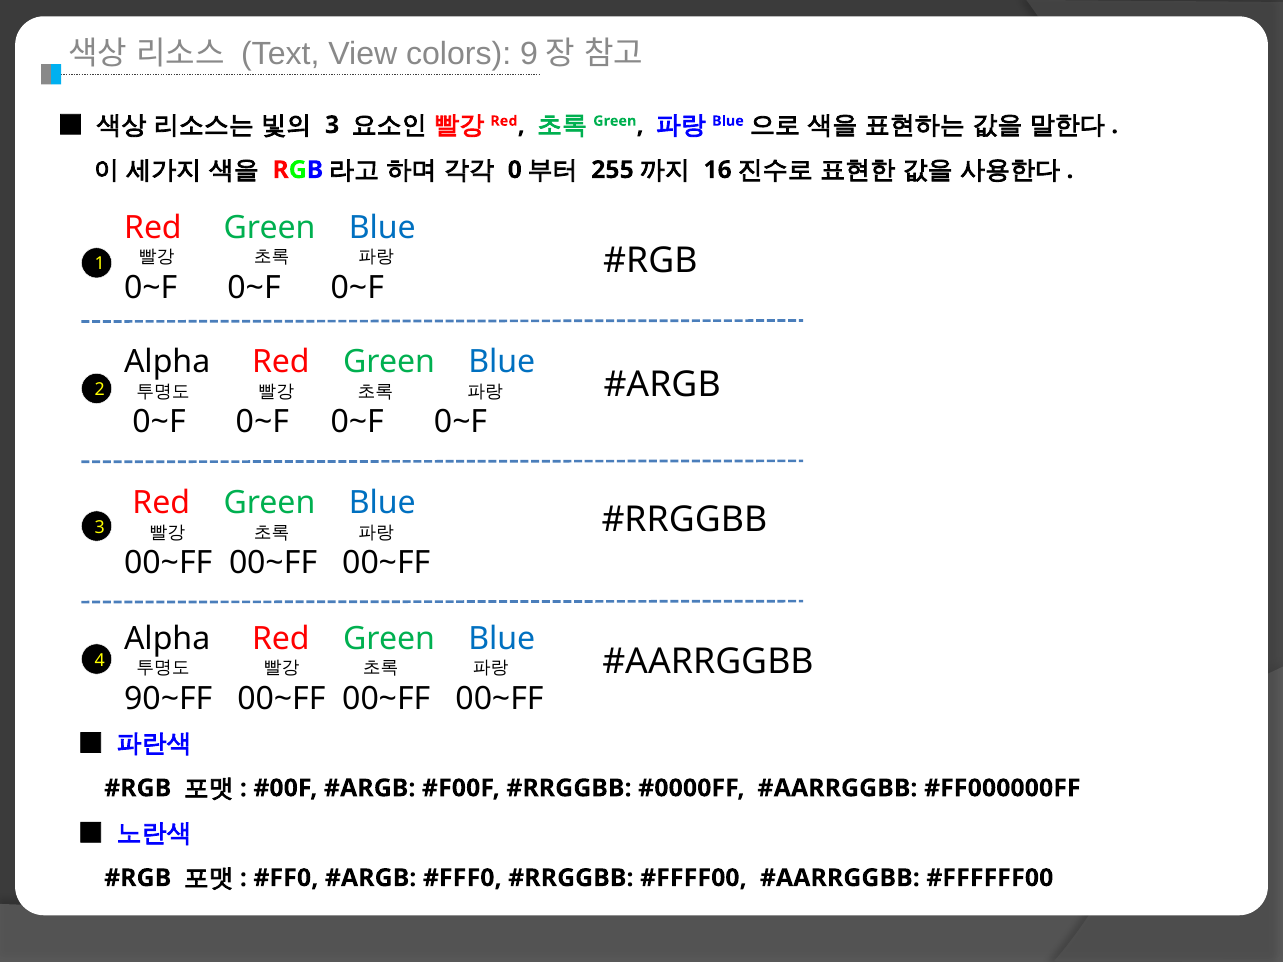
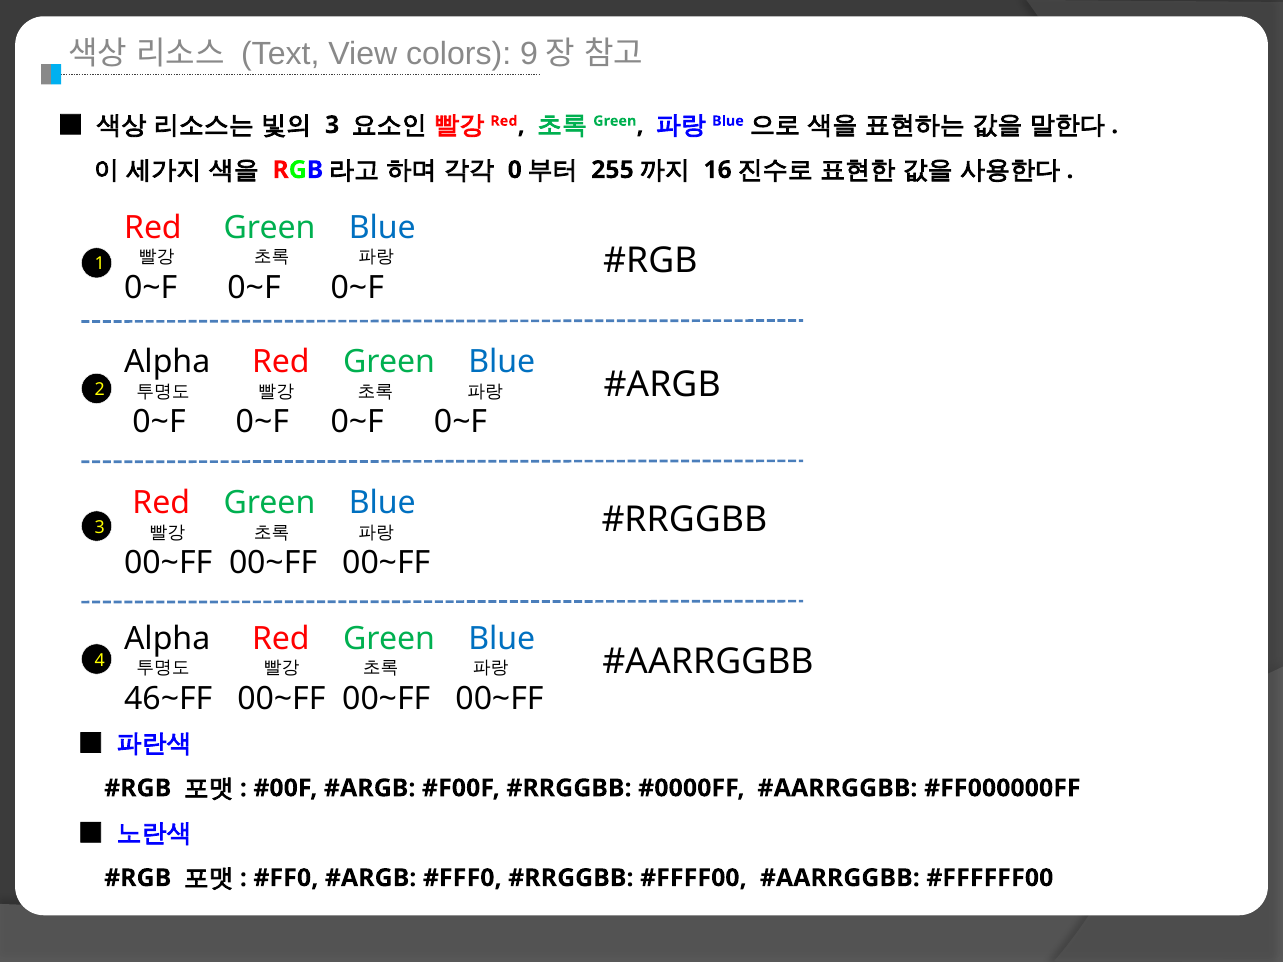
90~FF: 90~FF -> 46~FF (168, 699)
